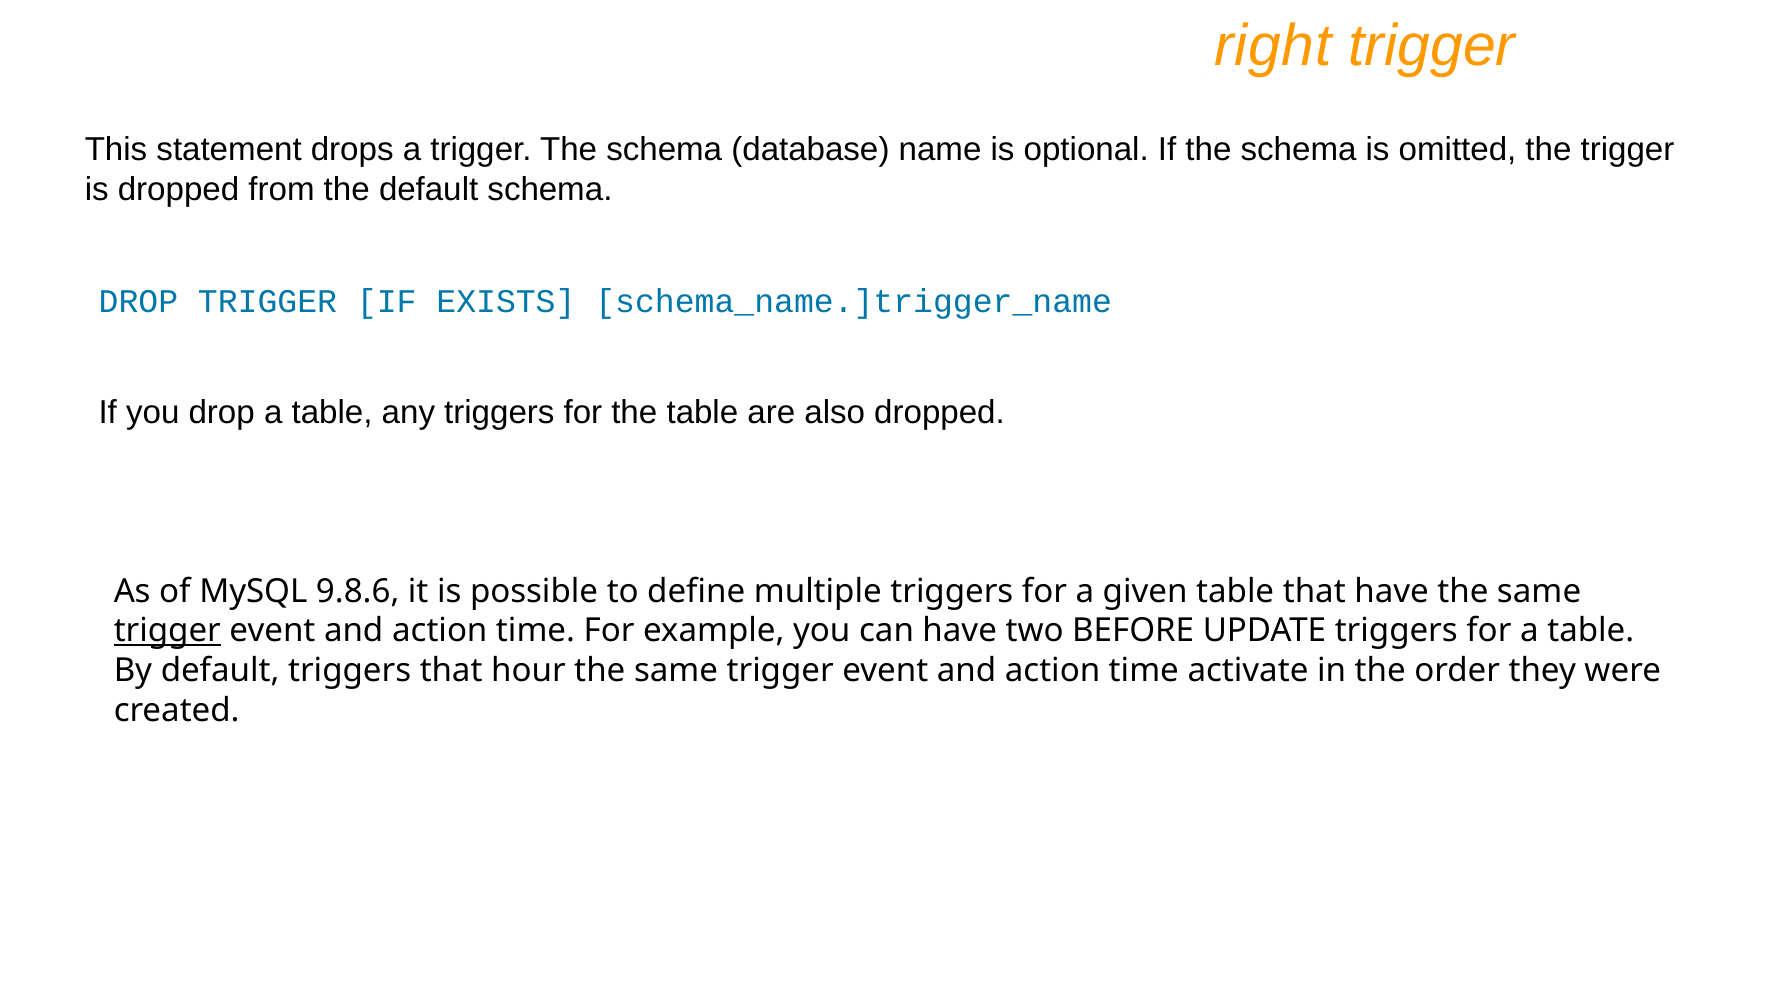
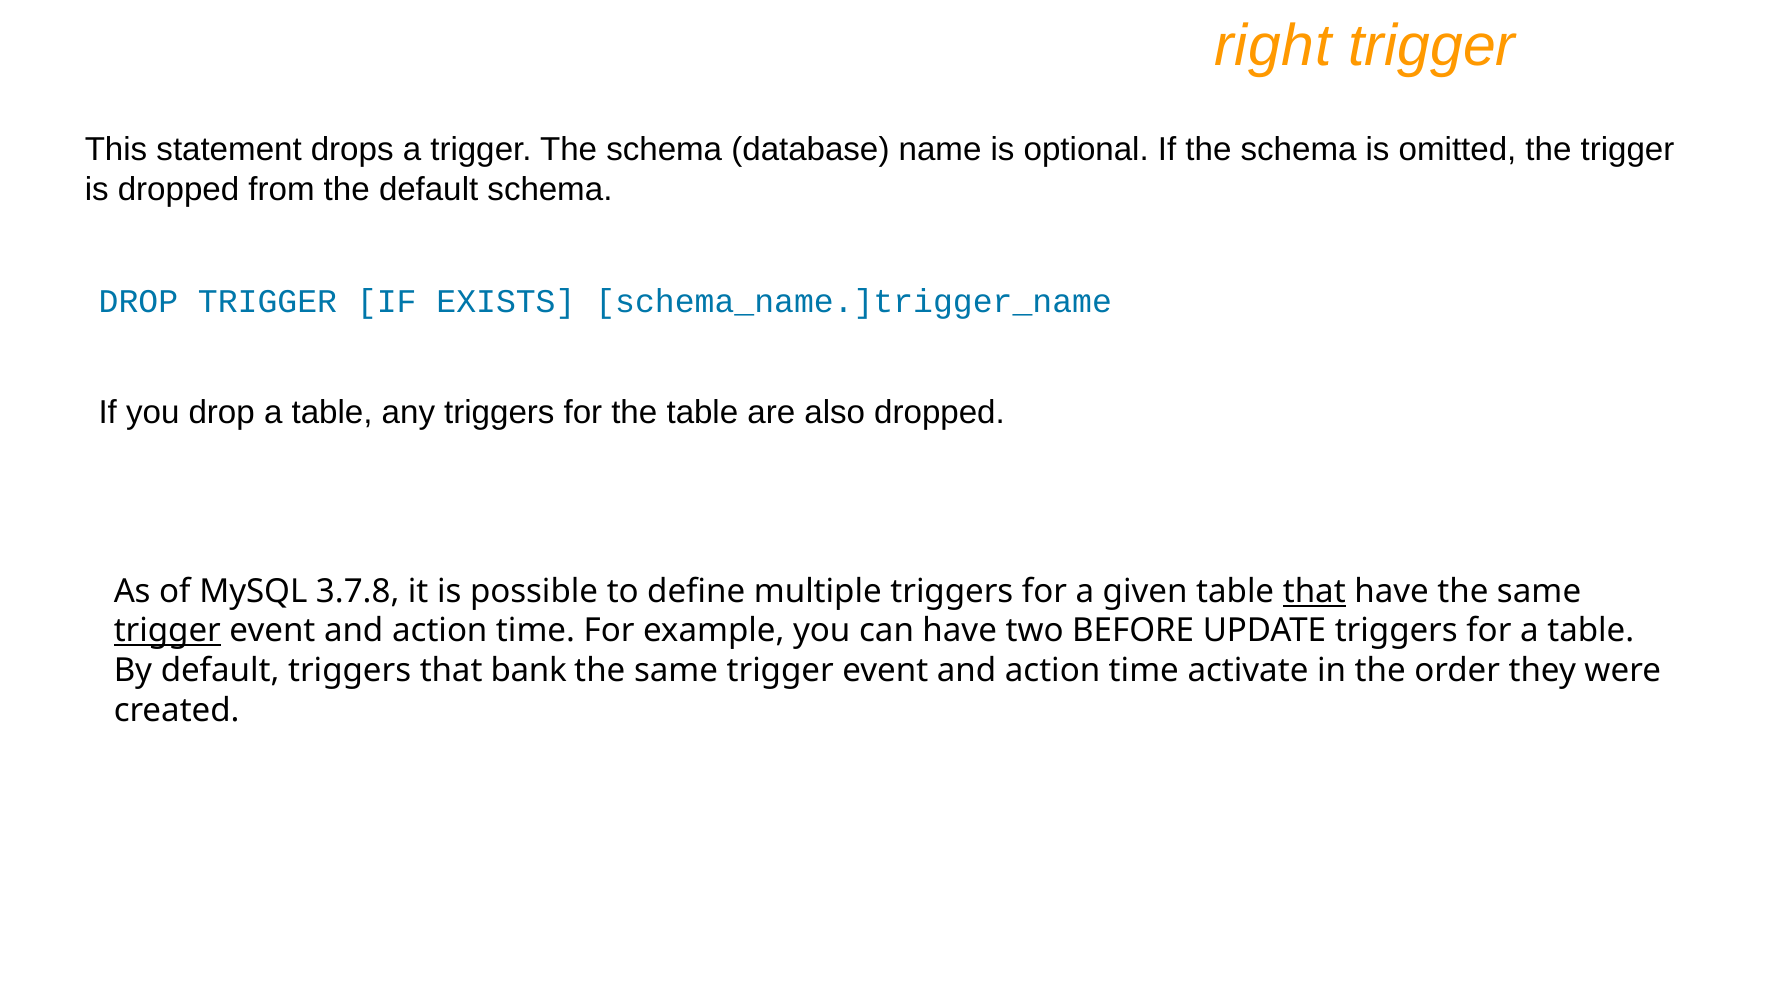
9.8.6: 9.8.6 -> 3.7.8 (358, 592)
that underline: none -> present (1314, 592)
hour: hour -> bank (529, 671)
